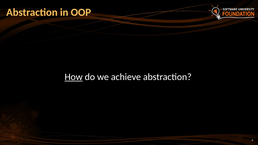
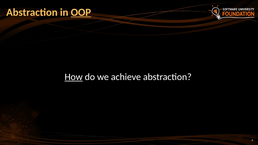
OOP underline: none -> present (81, 12)
